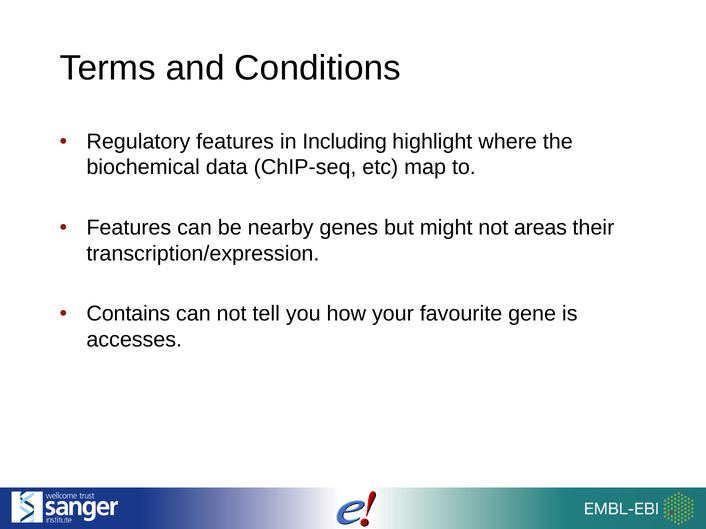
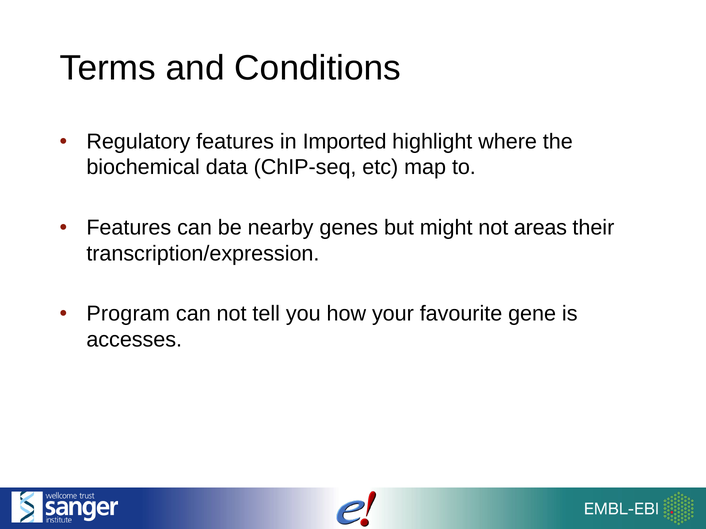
Including: Including -> Imported (345, 142)
Contains: Contains -> Program (128, 314)
